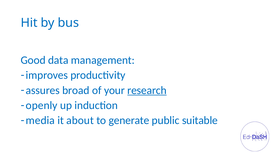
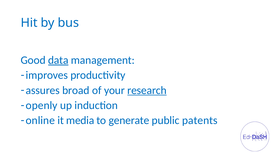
data underline: none -> present (58, 60)
media: media -> online (40, 120)
about: about -> media (80, 120)
suitable: suitable -> patents (200, 120)
